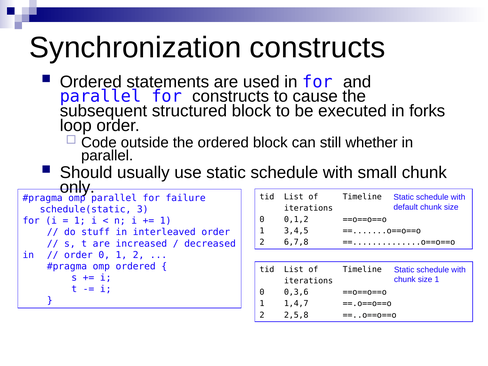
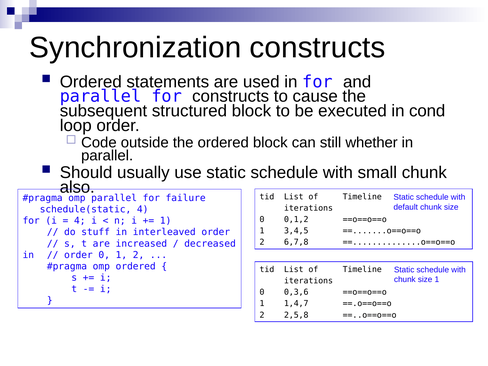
forks: forks -> cond (427, 111)
only: only -> also (77, 187)
schedule(static 3: 3 -> 4 (143, 209)
1: 1 -> 4 (80, 221)
